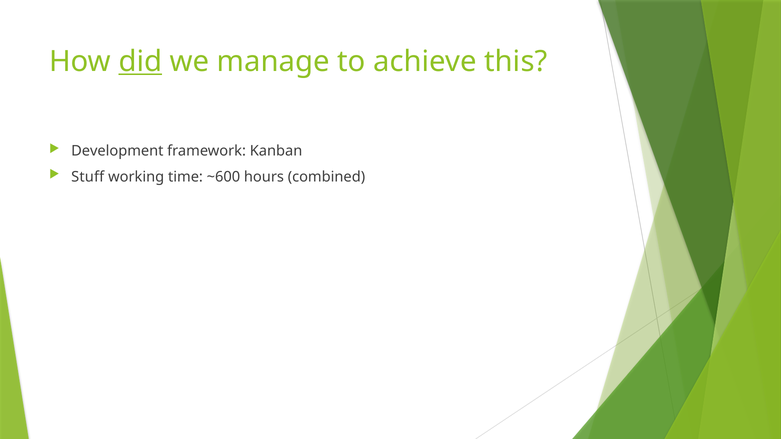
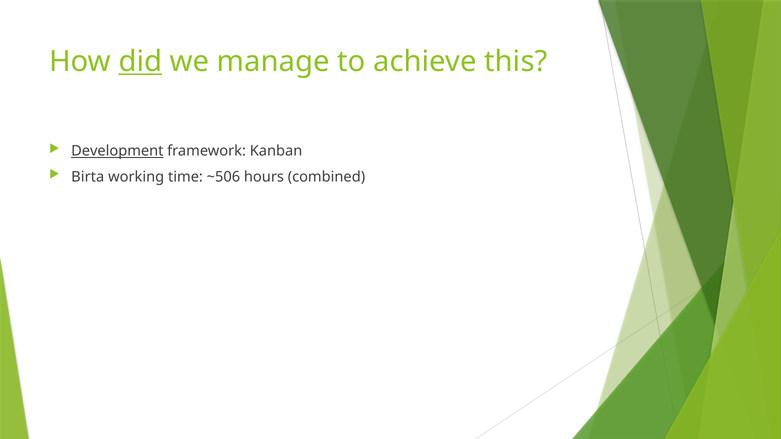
Development underline: none -> present (117, 151)
Stuff: Stuff -> Birta (88, 177)
~600: ~600 -> ~506 (223, 177)
